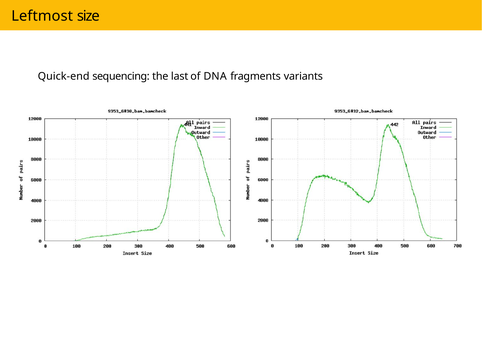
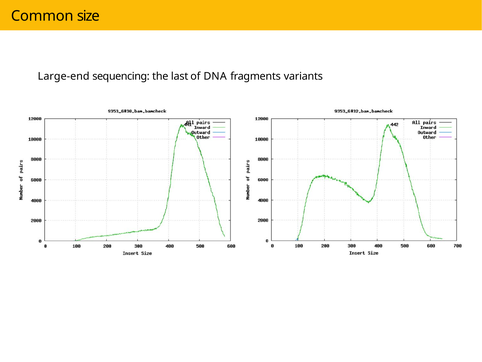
Leftmost: Leftmost -> Common (42, 16)
Quick-end: Quick-end -> Large-end (64, 76)
